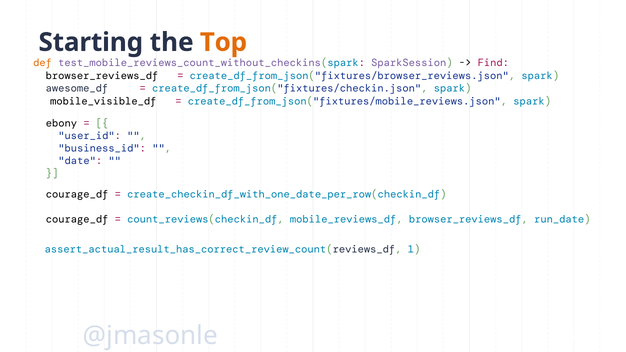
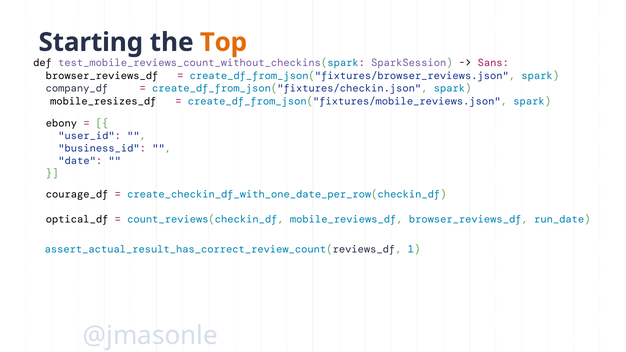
def colour: orange -> black (43, 63)
Find: Find -> Sans (493, 63)
awesome_df: awesome_df -> company_df (77, 88)
mobile_visible_df: mobile_visible_df -> mobile_resizes_df (103, 102)
courage_df: courage_df -> optical_df (77, 220)
